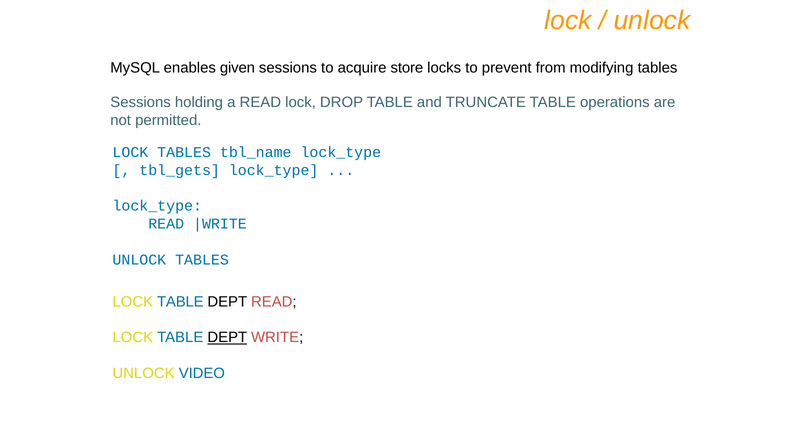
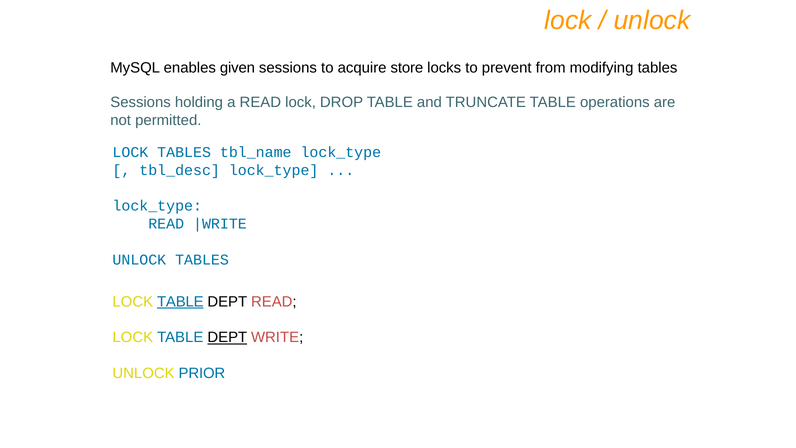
tbl_gets: tbl_gets -> tbl_desc (180, 170)
TABLE underline: none -> present (180, 301)
VIDEO: VIDEO -> PRIOR (202, 373)
